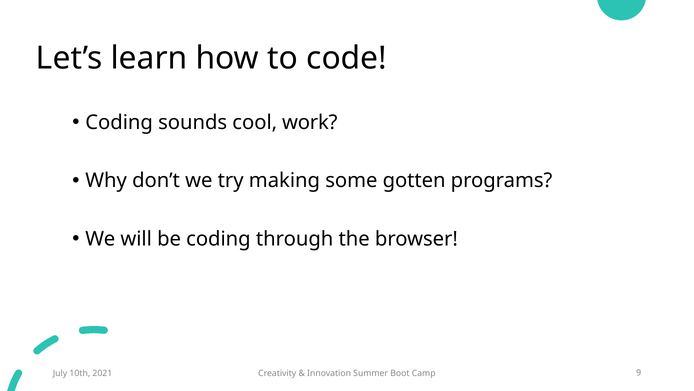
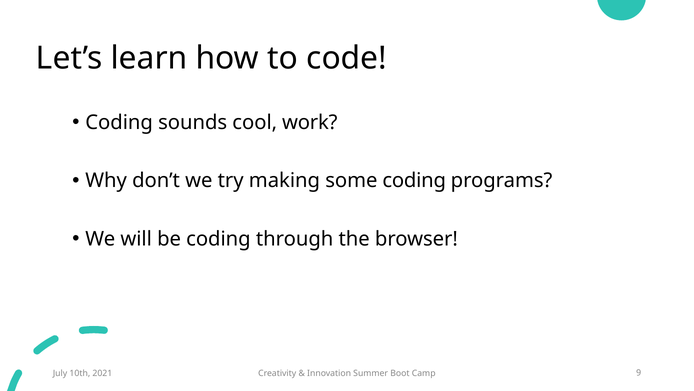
some gotten: gotten -> coding (414, 180)
